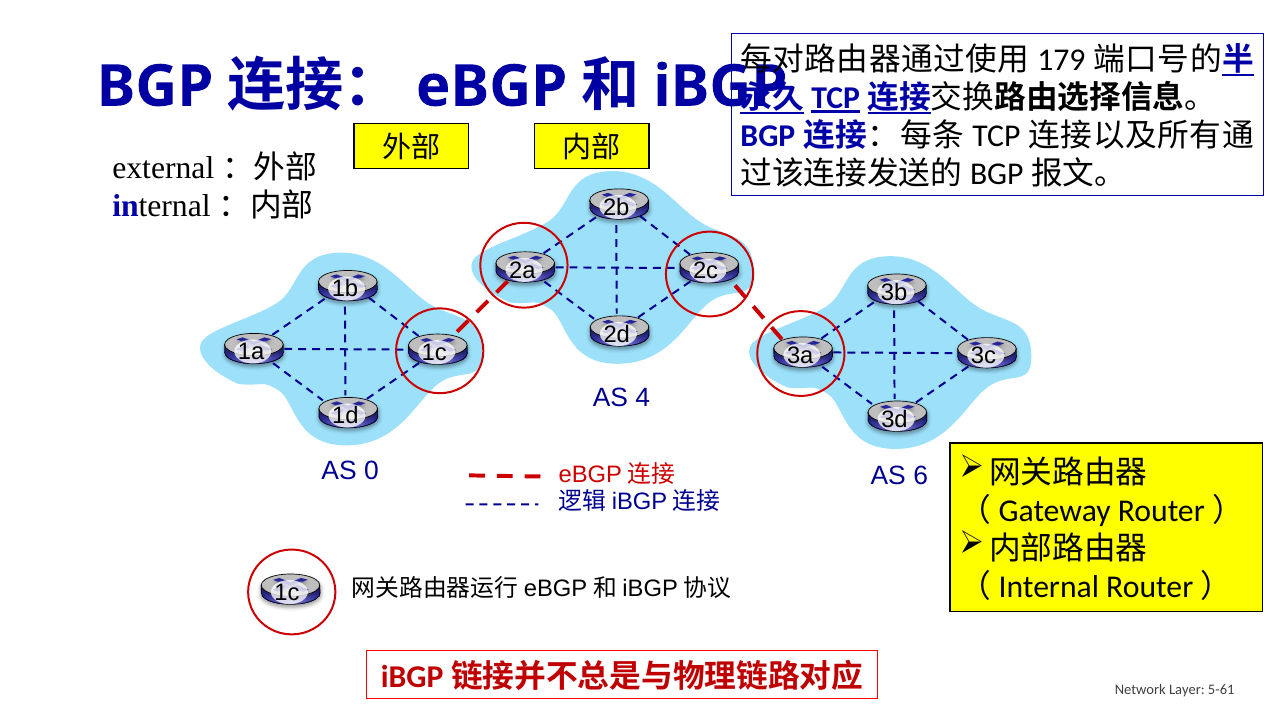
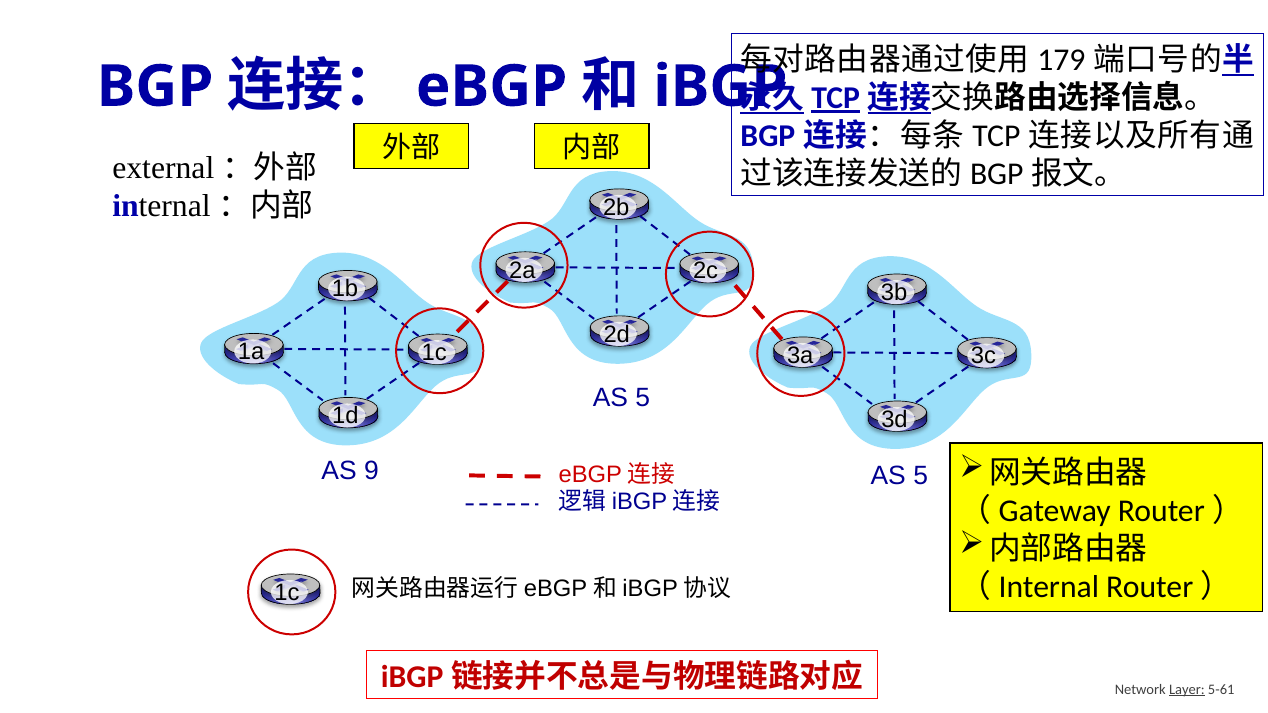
4: 4 -> 5 (643, 398)
0: 0 -> 9 (371, 470)
6: 6 -> 5 (921, 476)
Layer underline: none -> present (1187, 690)
